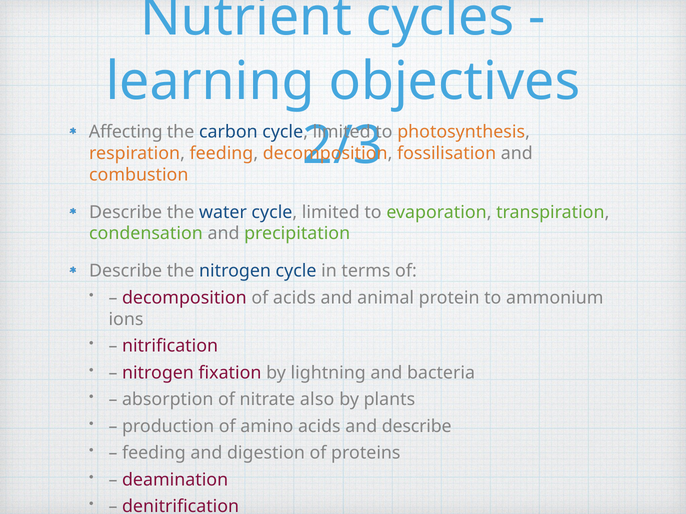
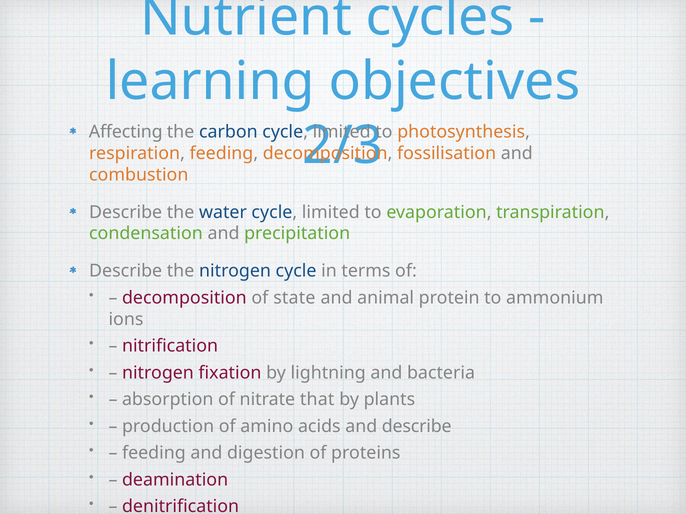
of acids: acids -> state (294, 298)
also: also -> that (317, 400)
